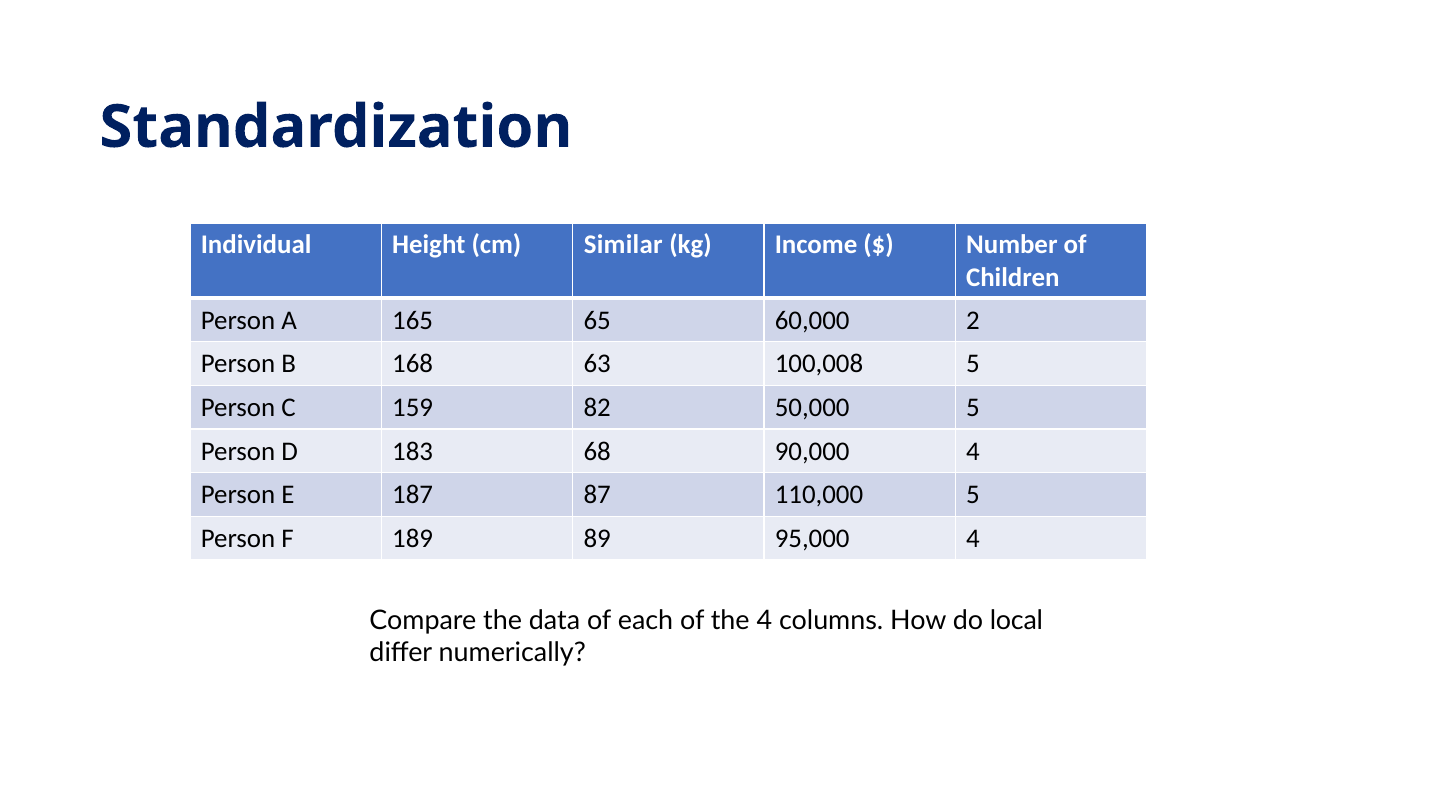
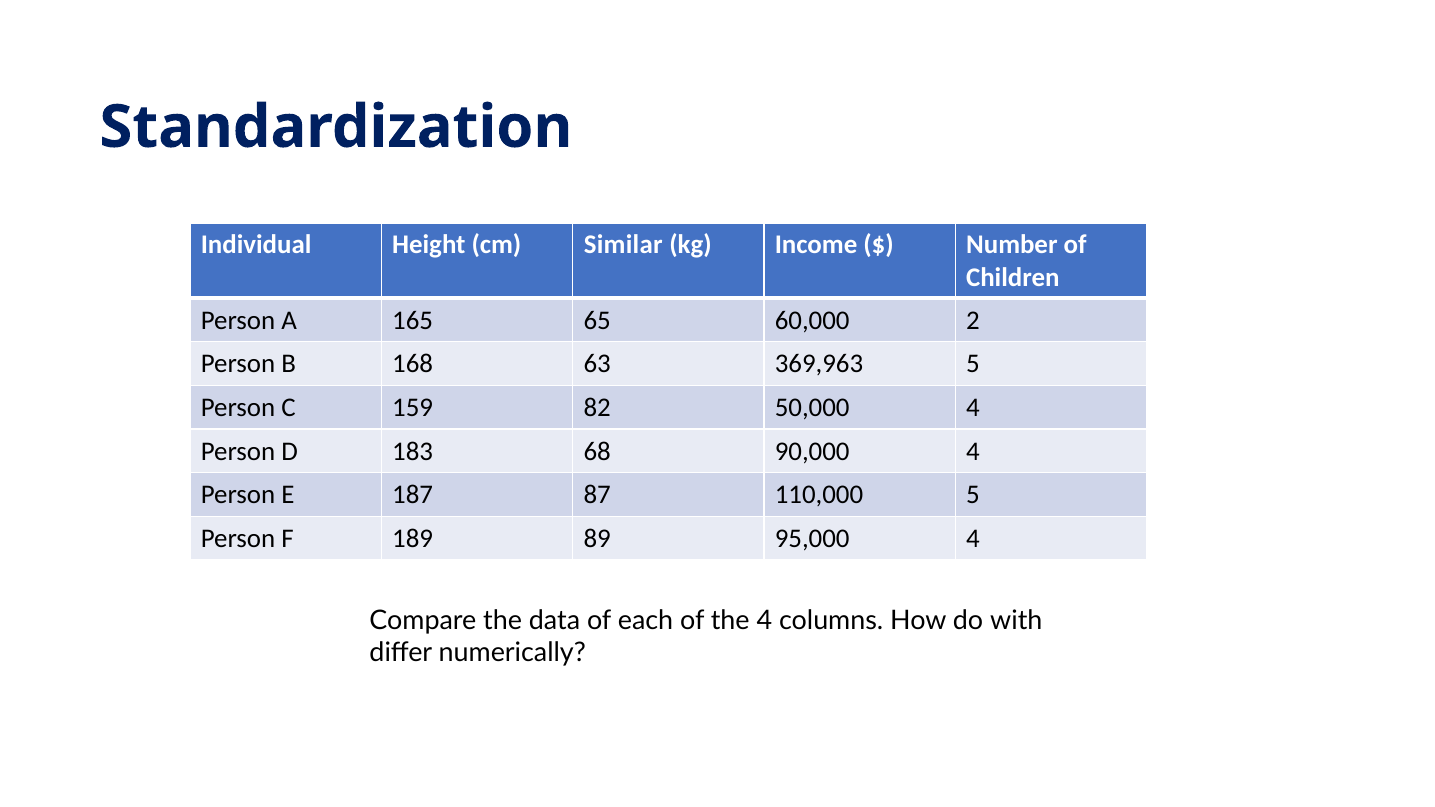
100,008: 100,008 -> 369,963 (819, 364)
50,000 5: 5 -> 4 (973, 408)
local: local -> with (1016, 621)
